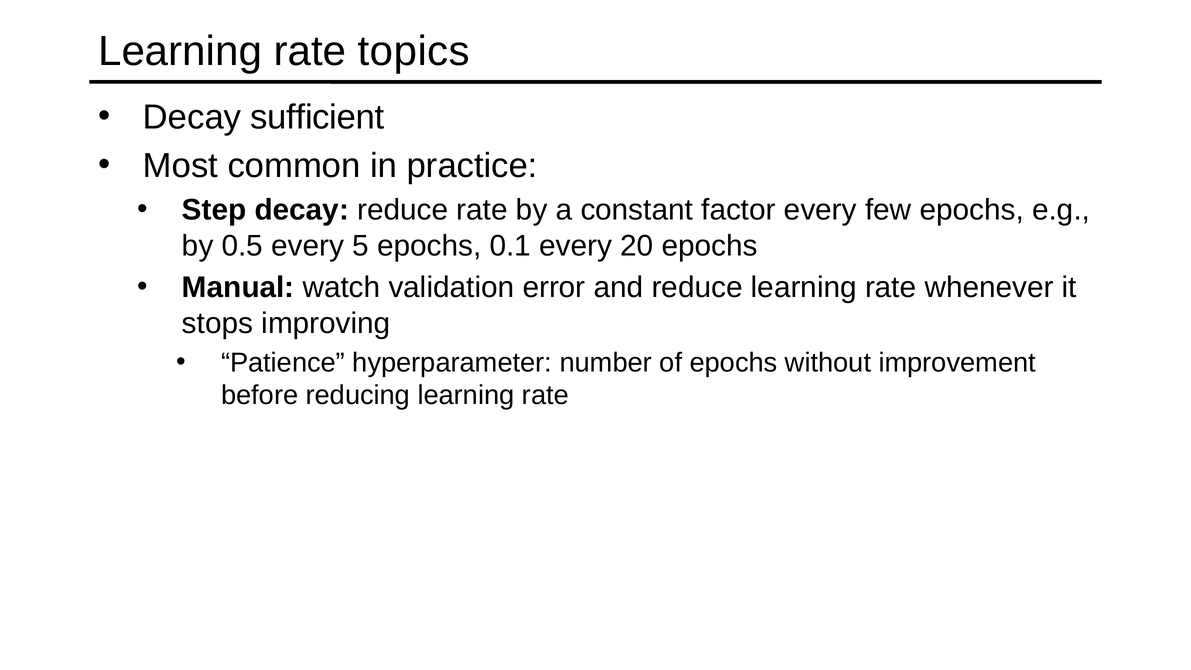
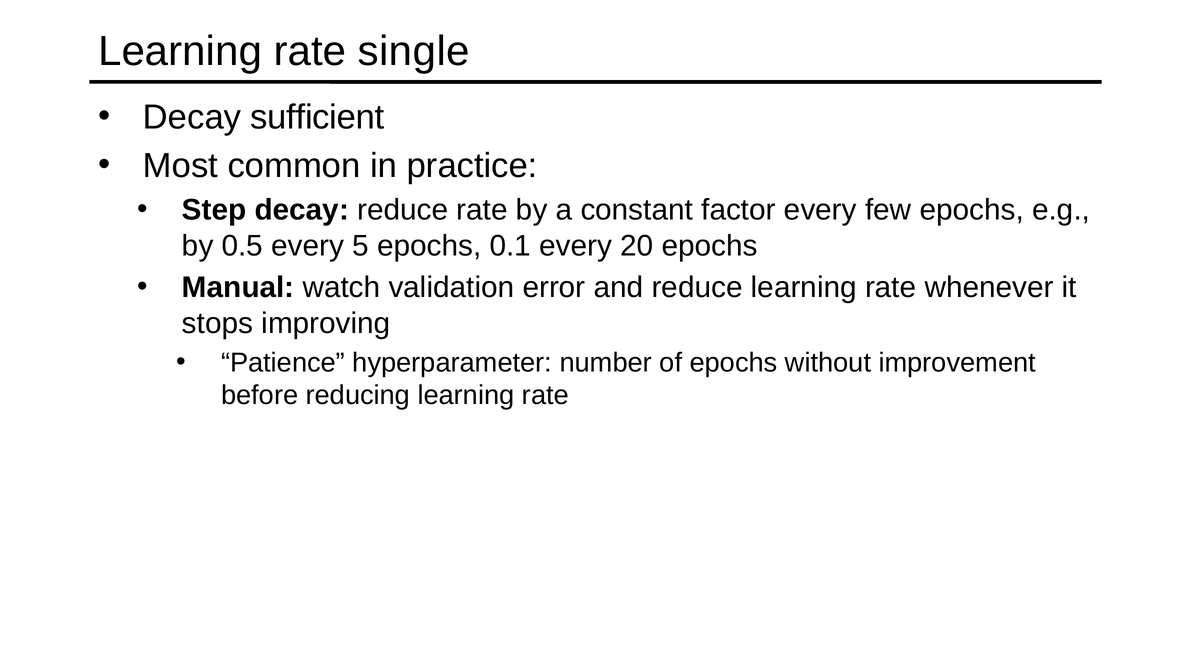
topics: topics -> single (414, 51)
